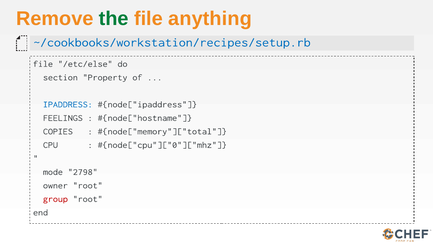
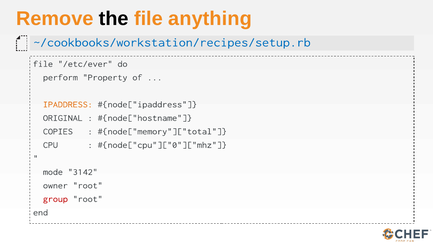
the colour: green -> black (114, 19)
/etc/else: /etc/else -> /etc/ever (85, 64)
section: section -> perform (60, 78)
IPADDRESS colour: blue -> orange (68, 105)
FEELINGS: FEELINGS -> ORIGINAL (63, 118)
2798: 2798 -> 3142 (83, 172)
